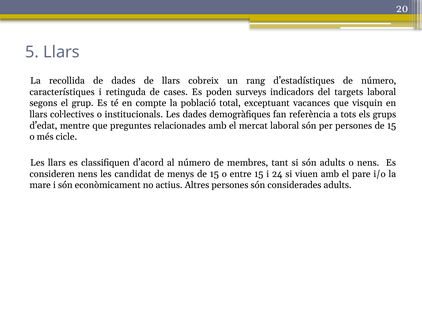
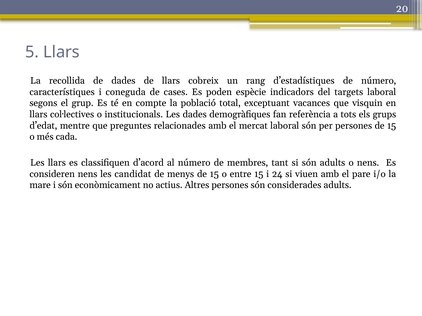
retinguda: retinguda -> coneguda (126, 92)
surveys: surveys -> espècie (251, 92)
cicle: cicle -> cada (66, 137)
